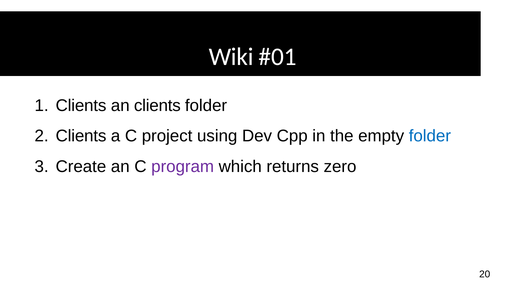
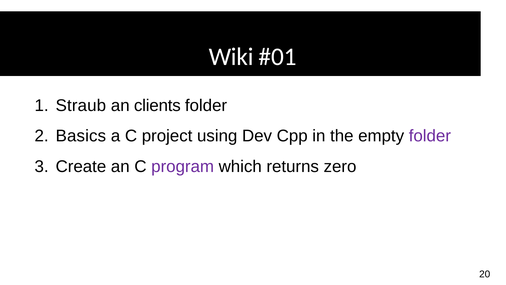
Clients: Clients -> Straub (81, 106)
Clients: Clients -> Basics (81, 136)
folder colour: blue -> purple (430, 136)
